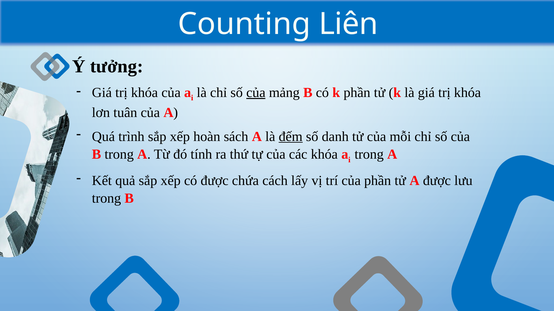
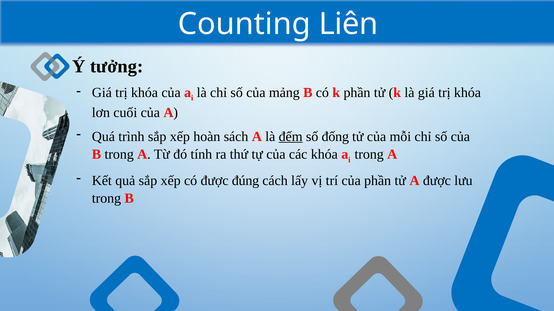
của underline: present -> none (256, 93)
tuân: tuân -> cuối (125, 113)
danh: danh -> đống (335, 137)
chứa: chứa -> đúng (246, 181)
